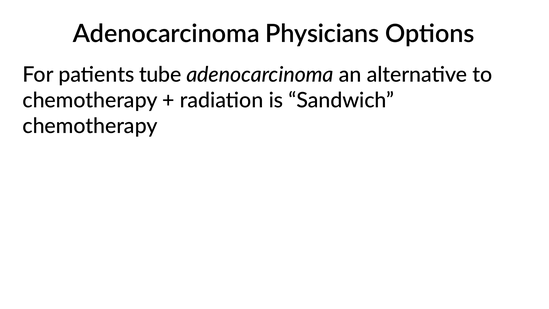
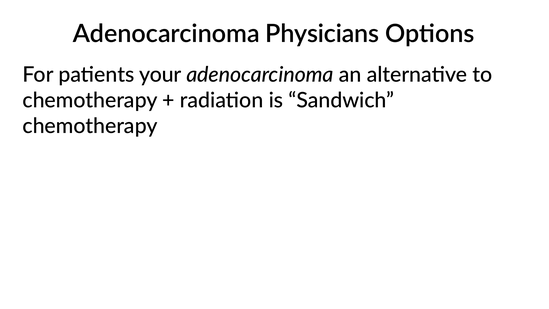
tube: tube -> your (160, 75)
